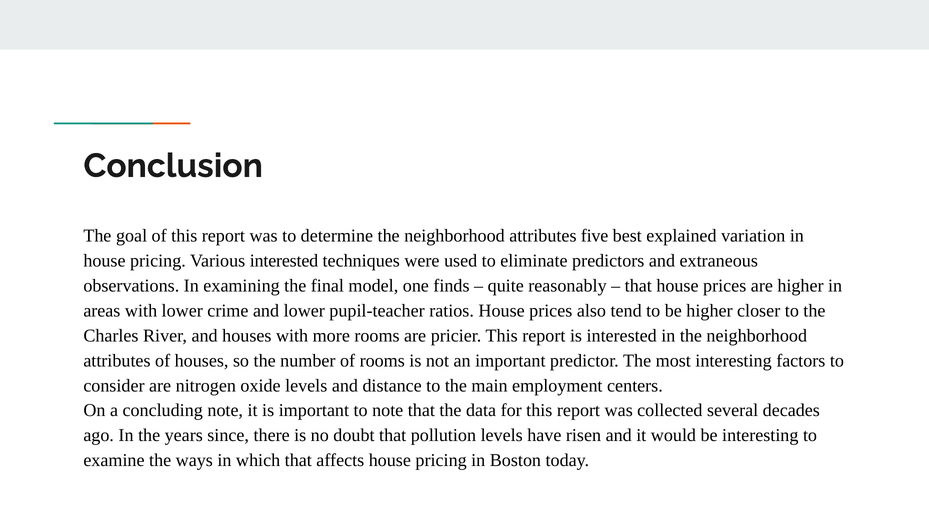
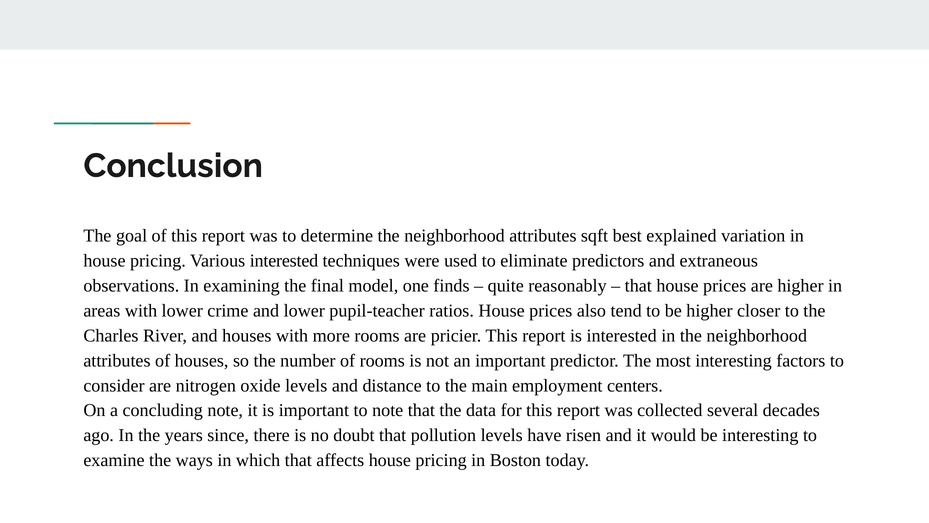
five: five -> sqft (595, 236)
